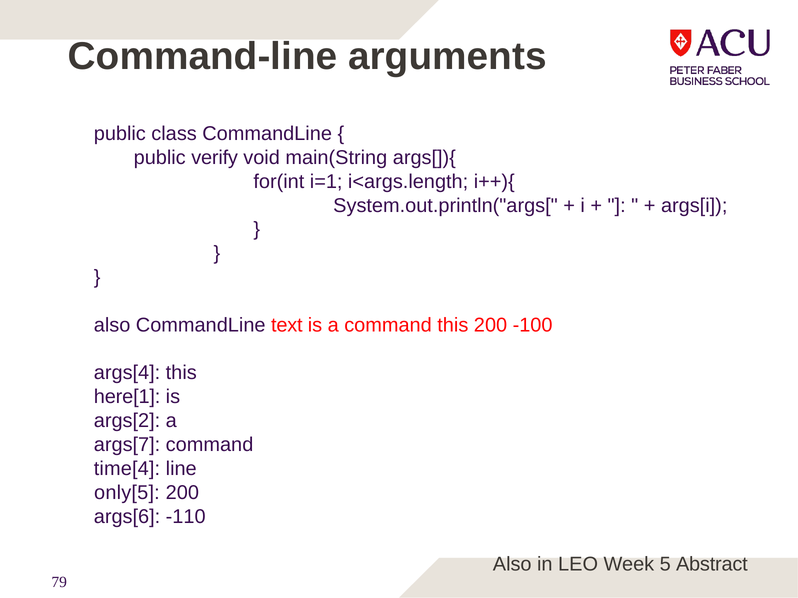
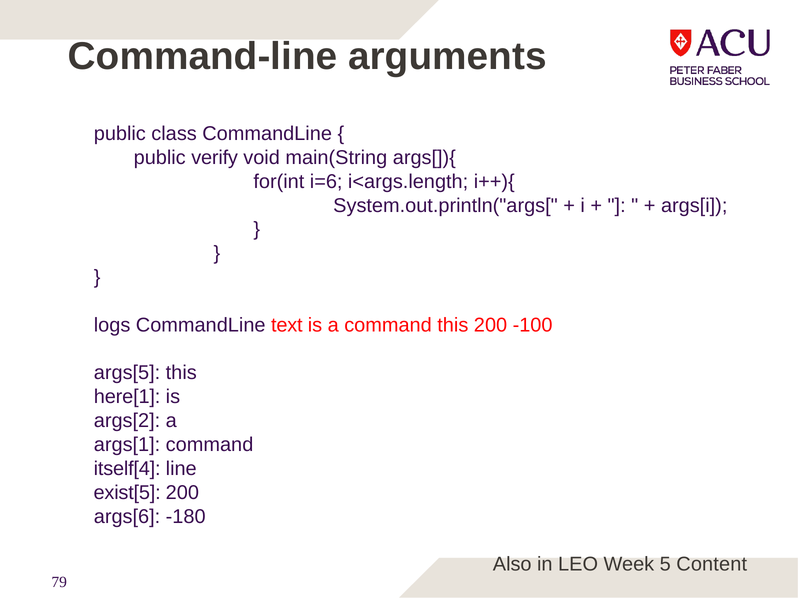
i=1: i=1 -> i=6 (326, 182)
also: also -> logs (112, 325)
args[4: args[4 -> args[5 (127, 373)
args[7: args[7 -> args[1 (127, 445)
time[4: time[4 -> itself[4 (127, 469)
only[5: only[5 -> exist[5 (127, 493)
-110: -110 -> -180 (186, 517)
Abstract: Abstract -> Content (712, 565)
